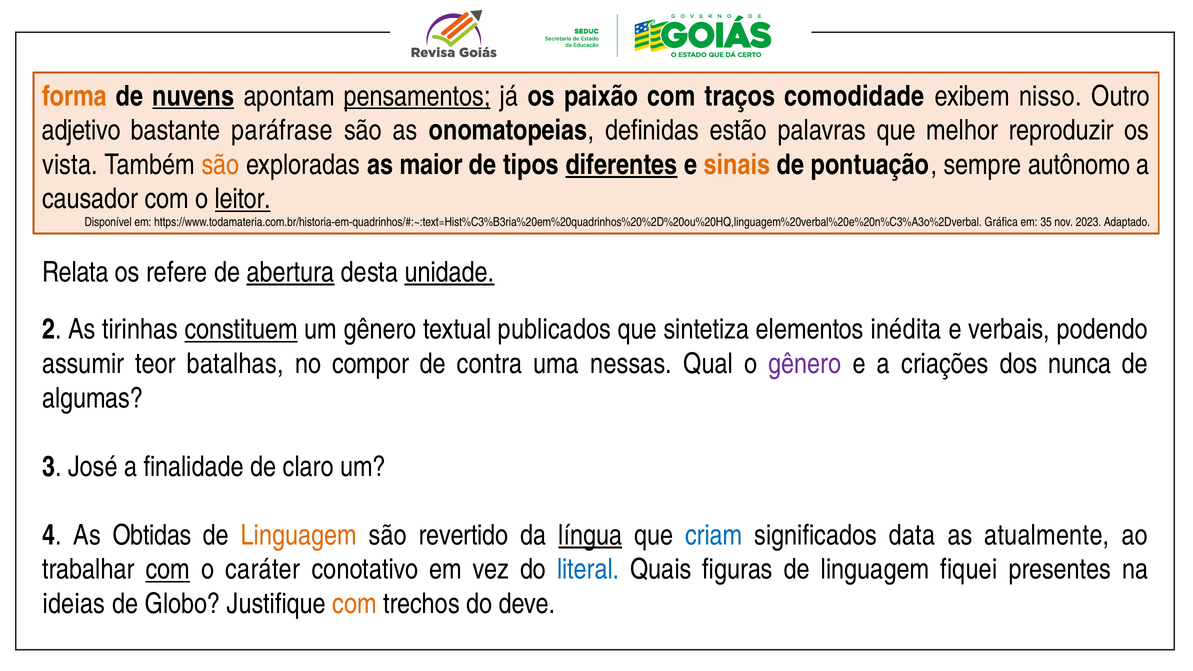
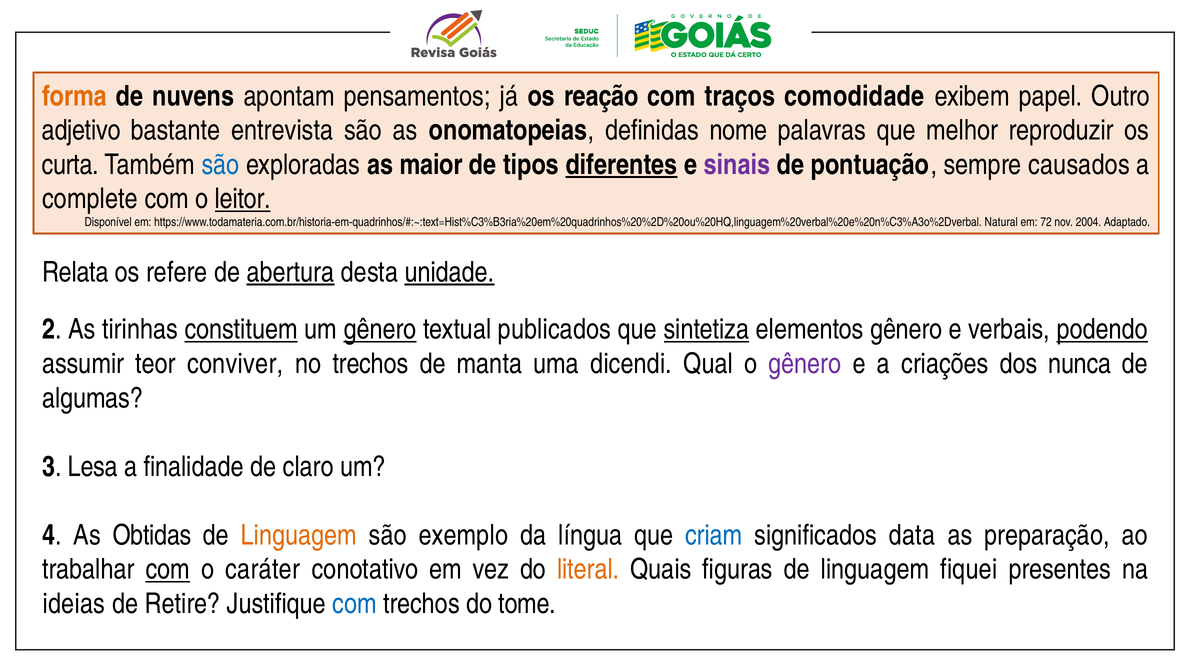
nuvens underline: present -> none (193, 96)
pensamentos underline: present -> none (417, 96)
paixão: paixão -> reação (601, 96)
nisso: nisso -> papel (1051, 96)
paráfrase: paráfrase -> entrevista (282, 130)
estão: estão -> nome (739, 130)
vista: vista -> curta (70, 165)
são colour: orange -> blue (220, 165)
sinais colour: orange -> purple (737, 165)
autônomo: autônomo -> causados (1079, 165)
causador: causador -> complete (90, 199)
Gráfica: Gráfica -> Natural (1001, 222)
35: 35 -> 72 (1046, 222)
2023: 2023 -> 2004 (1088, 222)
gênero underline: none -> present (380, 330)
sintetiza underline: none -> present (706, 330)
elementos inédita: inédita -> gênero (906, 330)
podendo underline: none -> present (1102, 330)
batalhas: batalhas -> conviver (235, 364)
no compor: compor -> trechos (370, 364)
contra: contra -> manta (489, 364)
nessas: nessas -> dicendi (631, 364)
José: José -> Lesa (93, 467)
revertido: revertido -> exemplo (463, 535)
língua underline: present -> none (590, 535)
atualmente: atualmente -> preparação (1047, 535)
literal colour: blue -> orange (588, 570)
Globo: Globo -> Retire (183, 604)
com colour: orange -> blue (354, 604)
deve: deve -> tome (527, 604)
